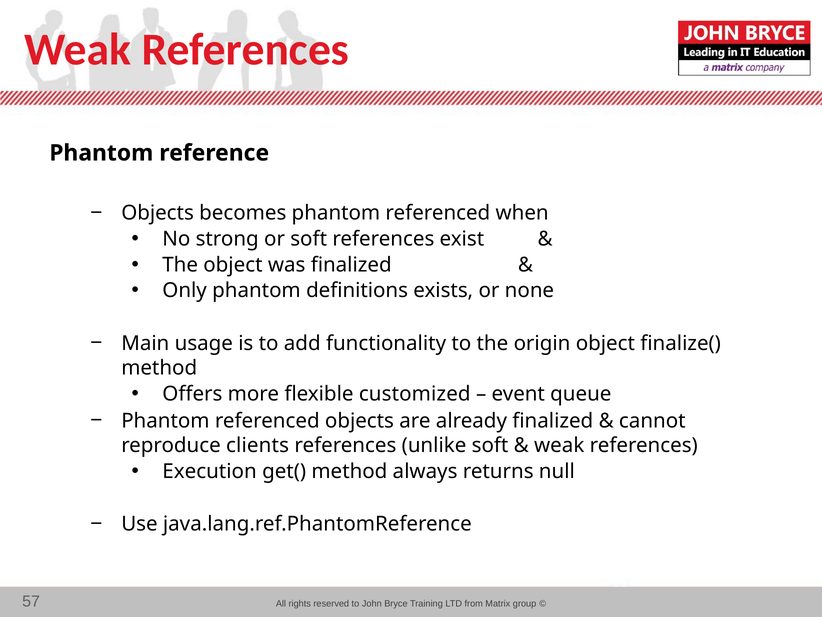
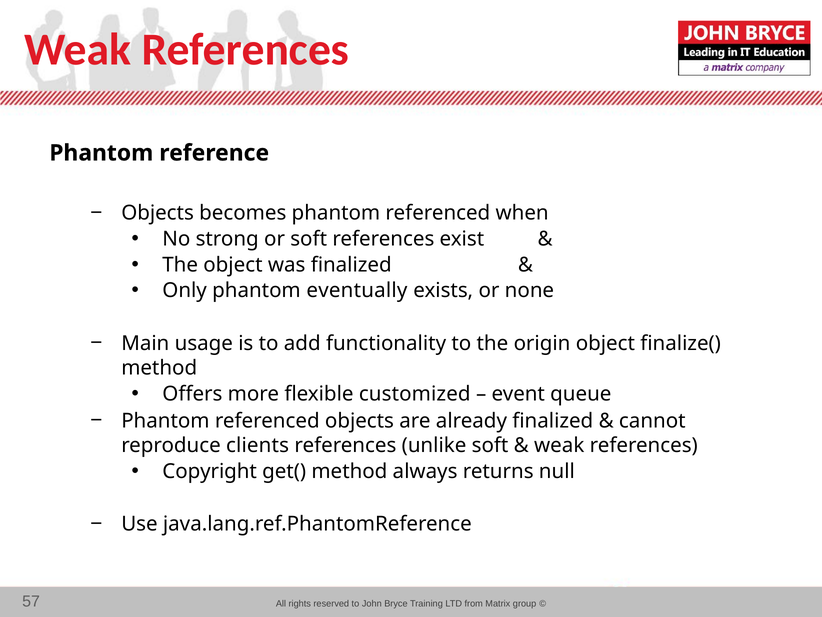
definitions: definitions -> eventually (357, 290)
Execution: Execution -> Copyright (210, 471)
